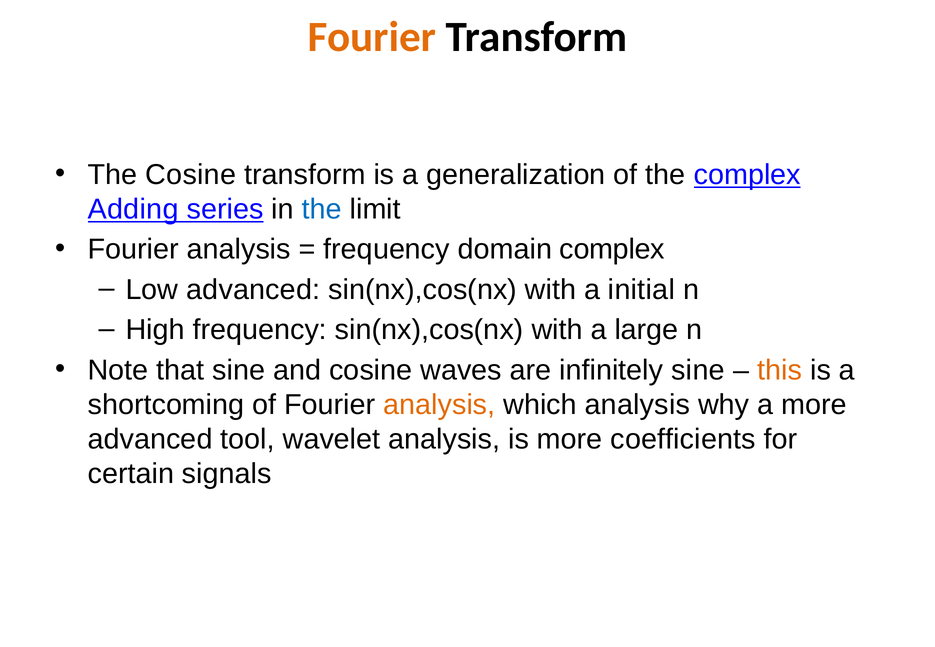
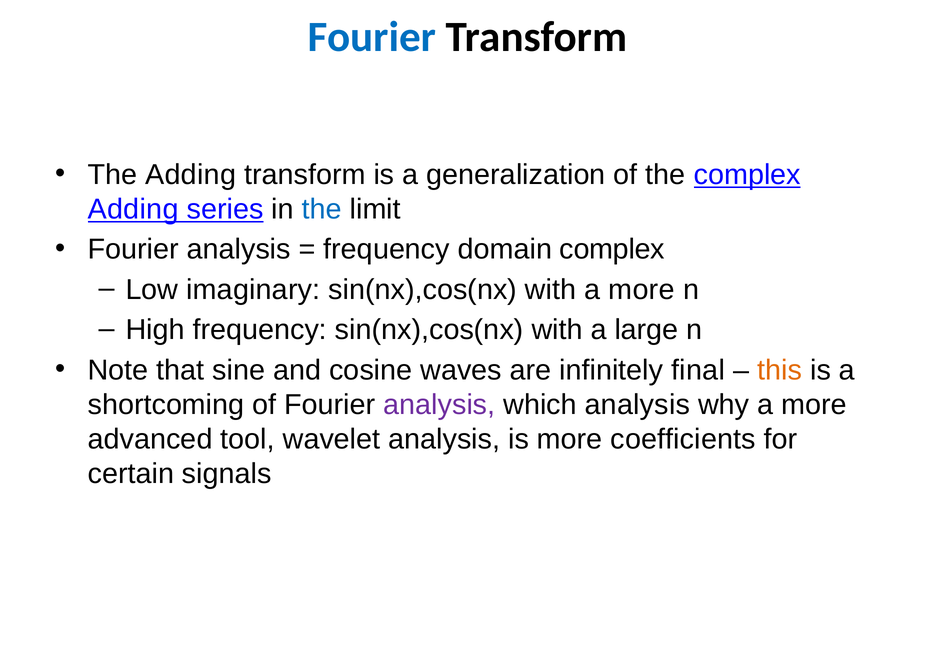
Fourier colour: orange -> blue (372, 37)
The Cosine: Cosine -> Adding (191, 175)
Low advanced: advanced -> imaginary (253, 290)
with a initial: initial -> more (641, 290)
infinitely sine: sine -> final (698, 370)
analysis colour: orange -> purple (439, 405)
